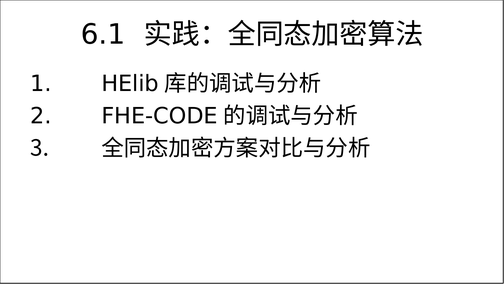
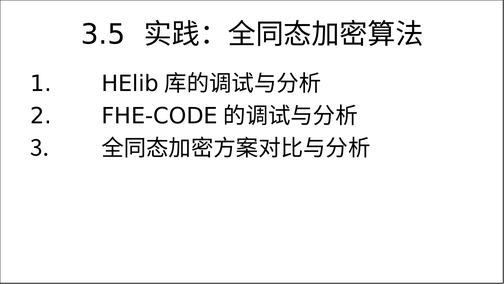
6.1: 6.1 -> 3.5 (103, 34)
